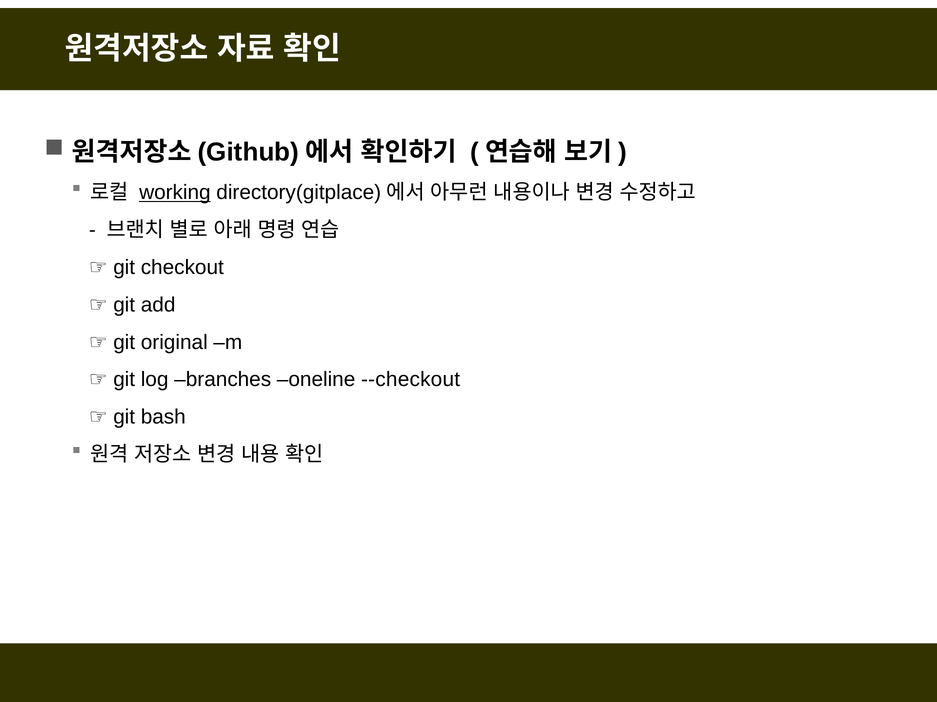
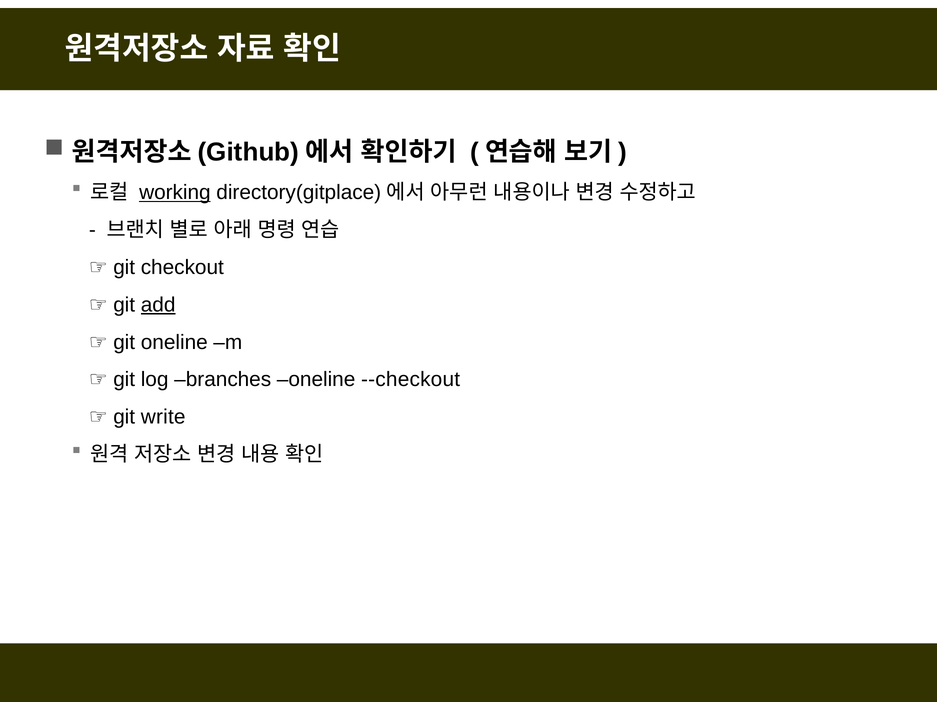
add underline: none -> present (158, 305)
git original: original -> oneline (174, 343)
bash: bash -> write (163, 417)
